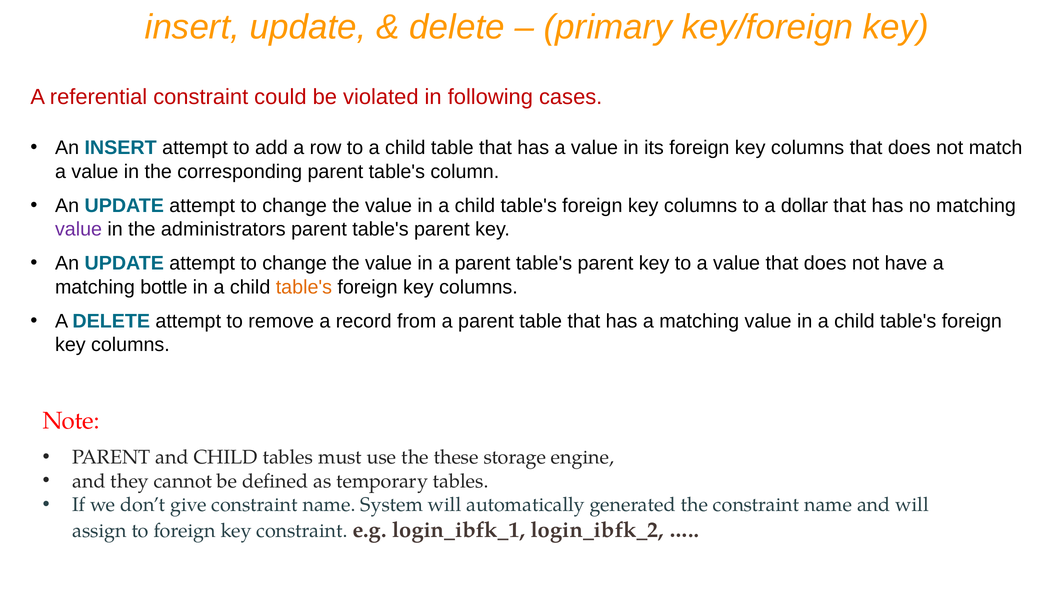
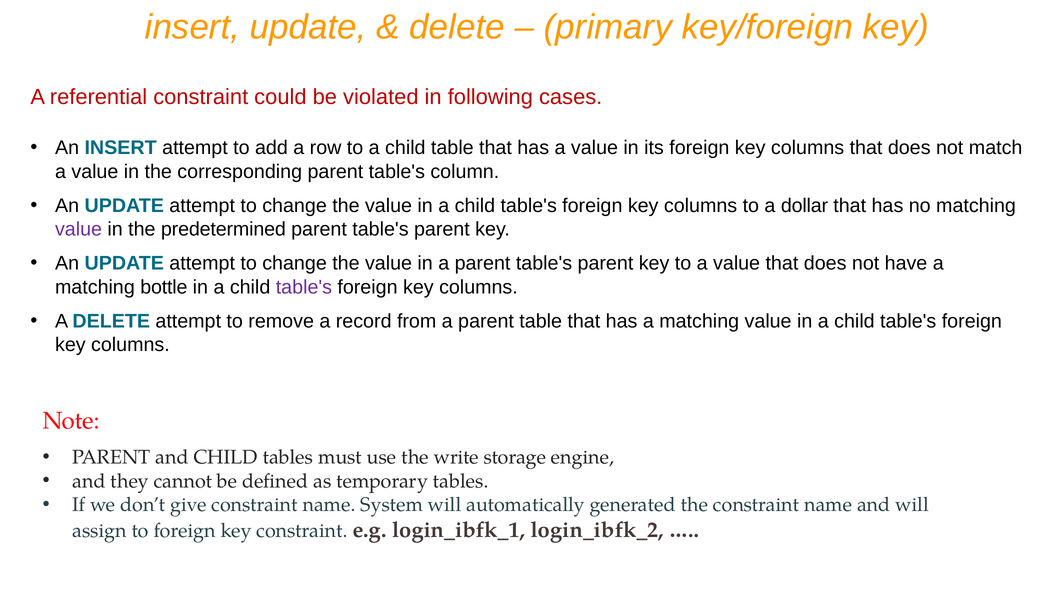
administrators: administrators -> predetermined (223, 229)
table's colour: orange -> purple (304, 287)
these: these -> write (456, 457)
